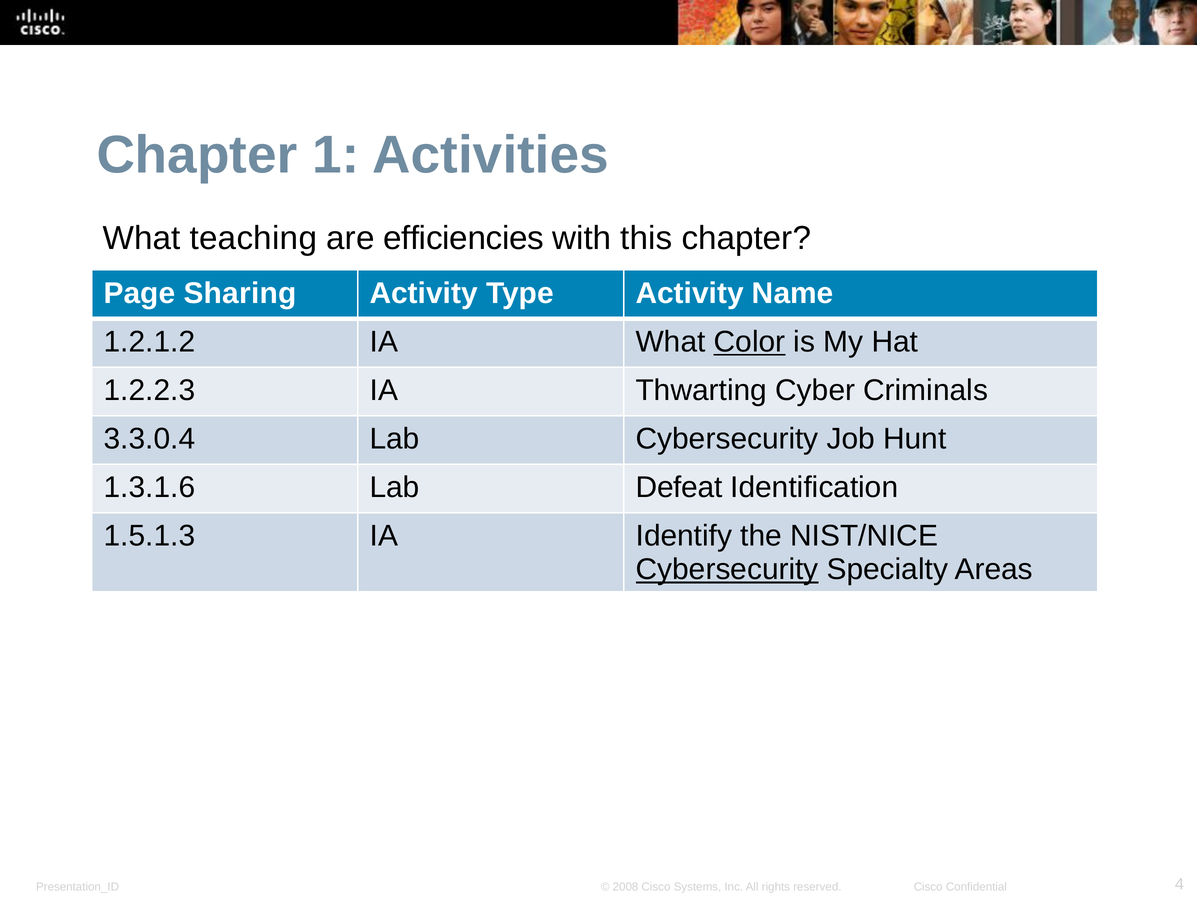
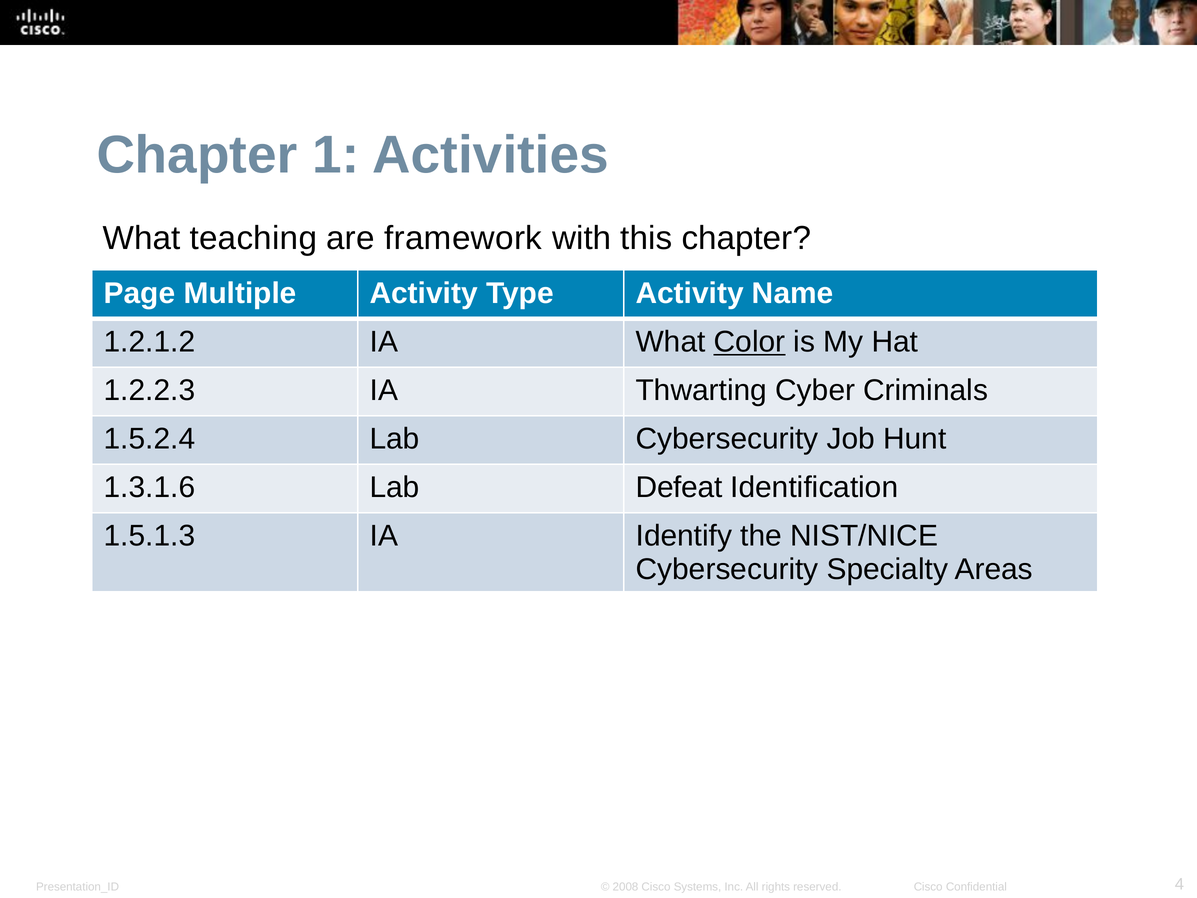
efficiencies: efficiencies -> framework (463, 238)
Sharing: Sharing -> Multiple (240, 293)
3.3.0.4: 3.3.0.4 -> 1.5.2.4 (150, 439)
Cybersecurity underline: present -> none (727, 569)
